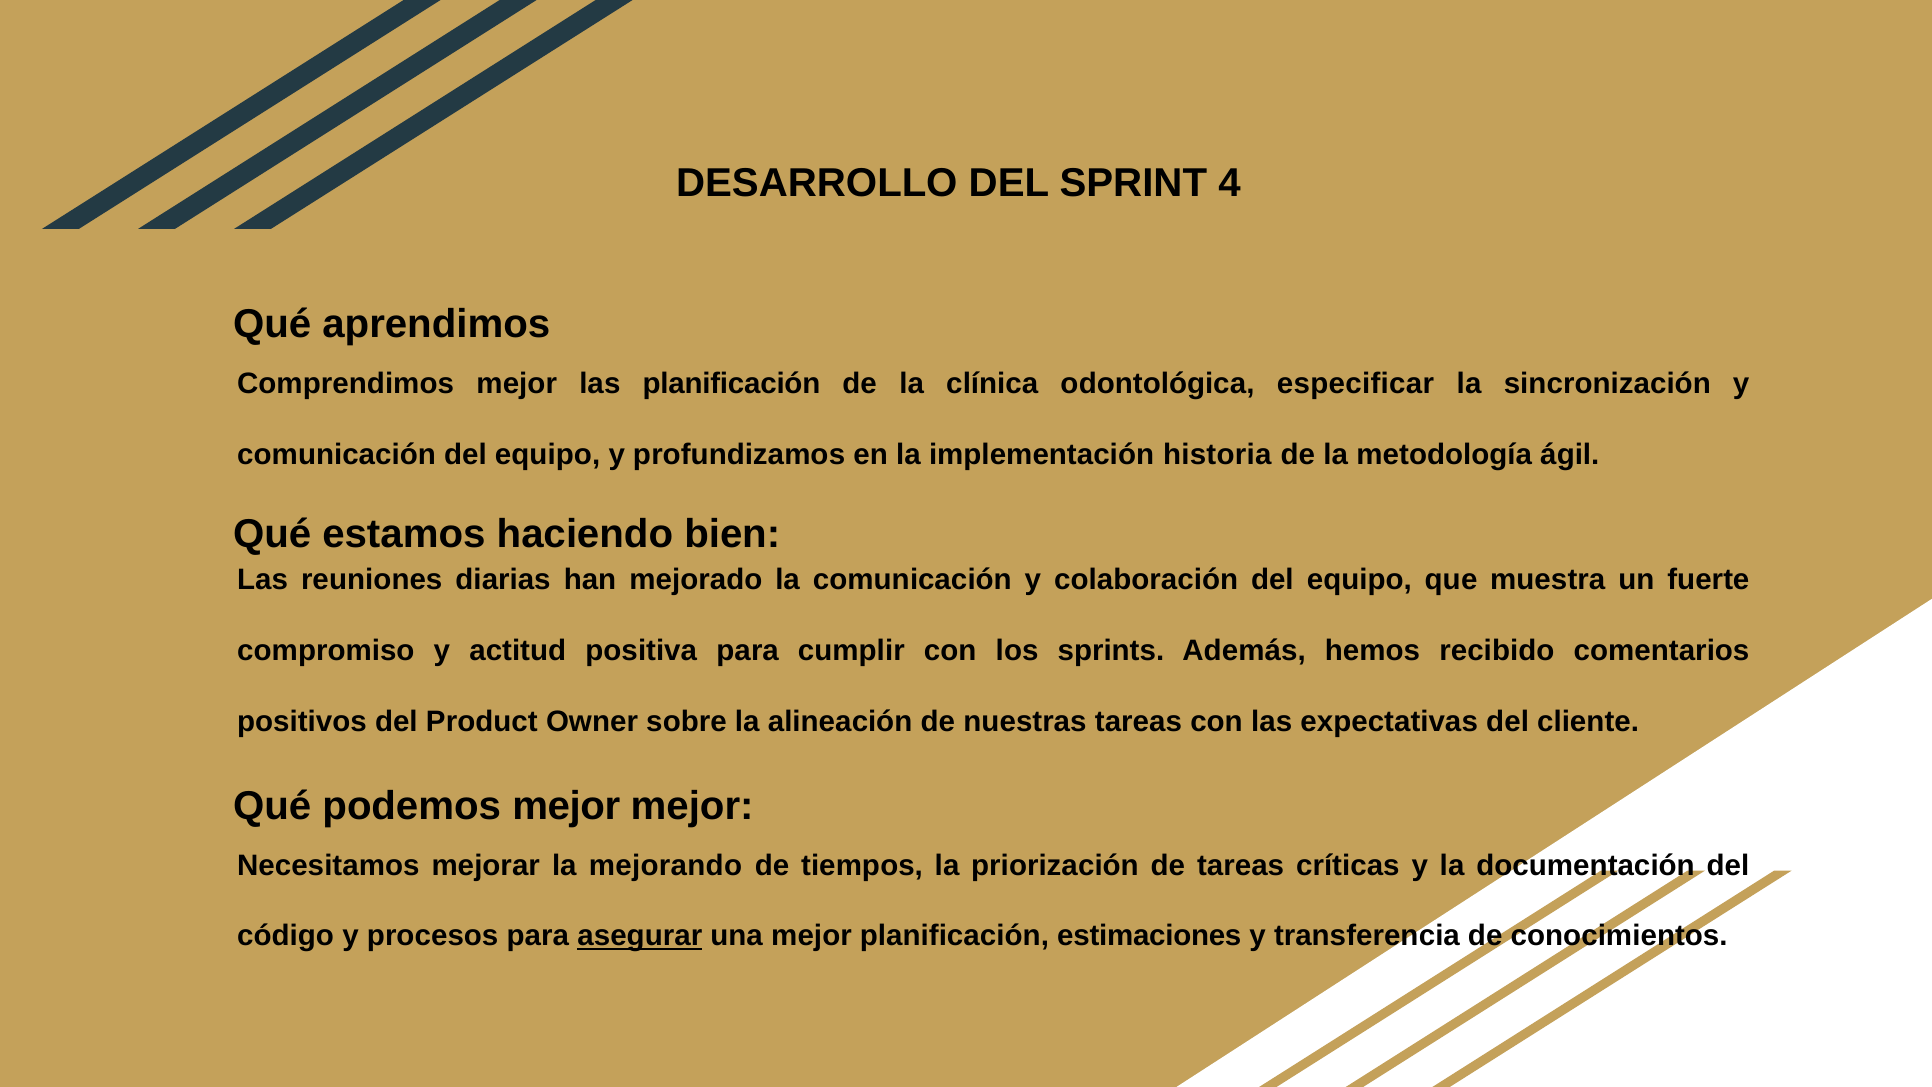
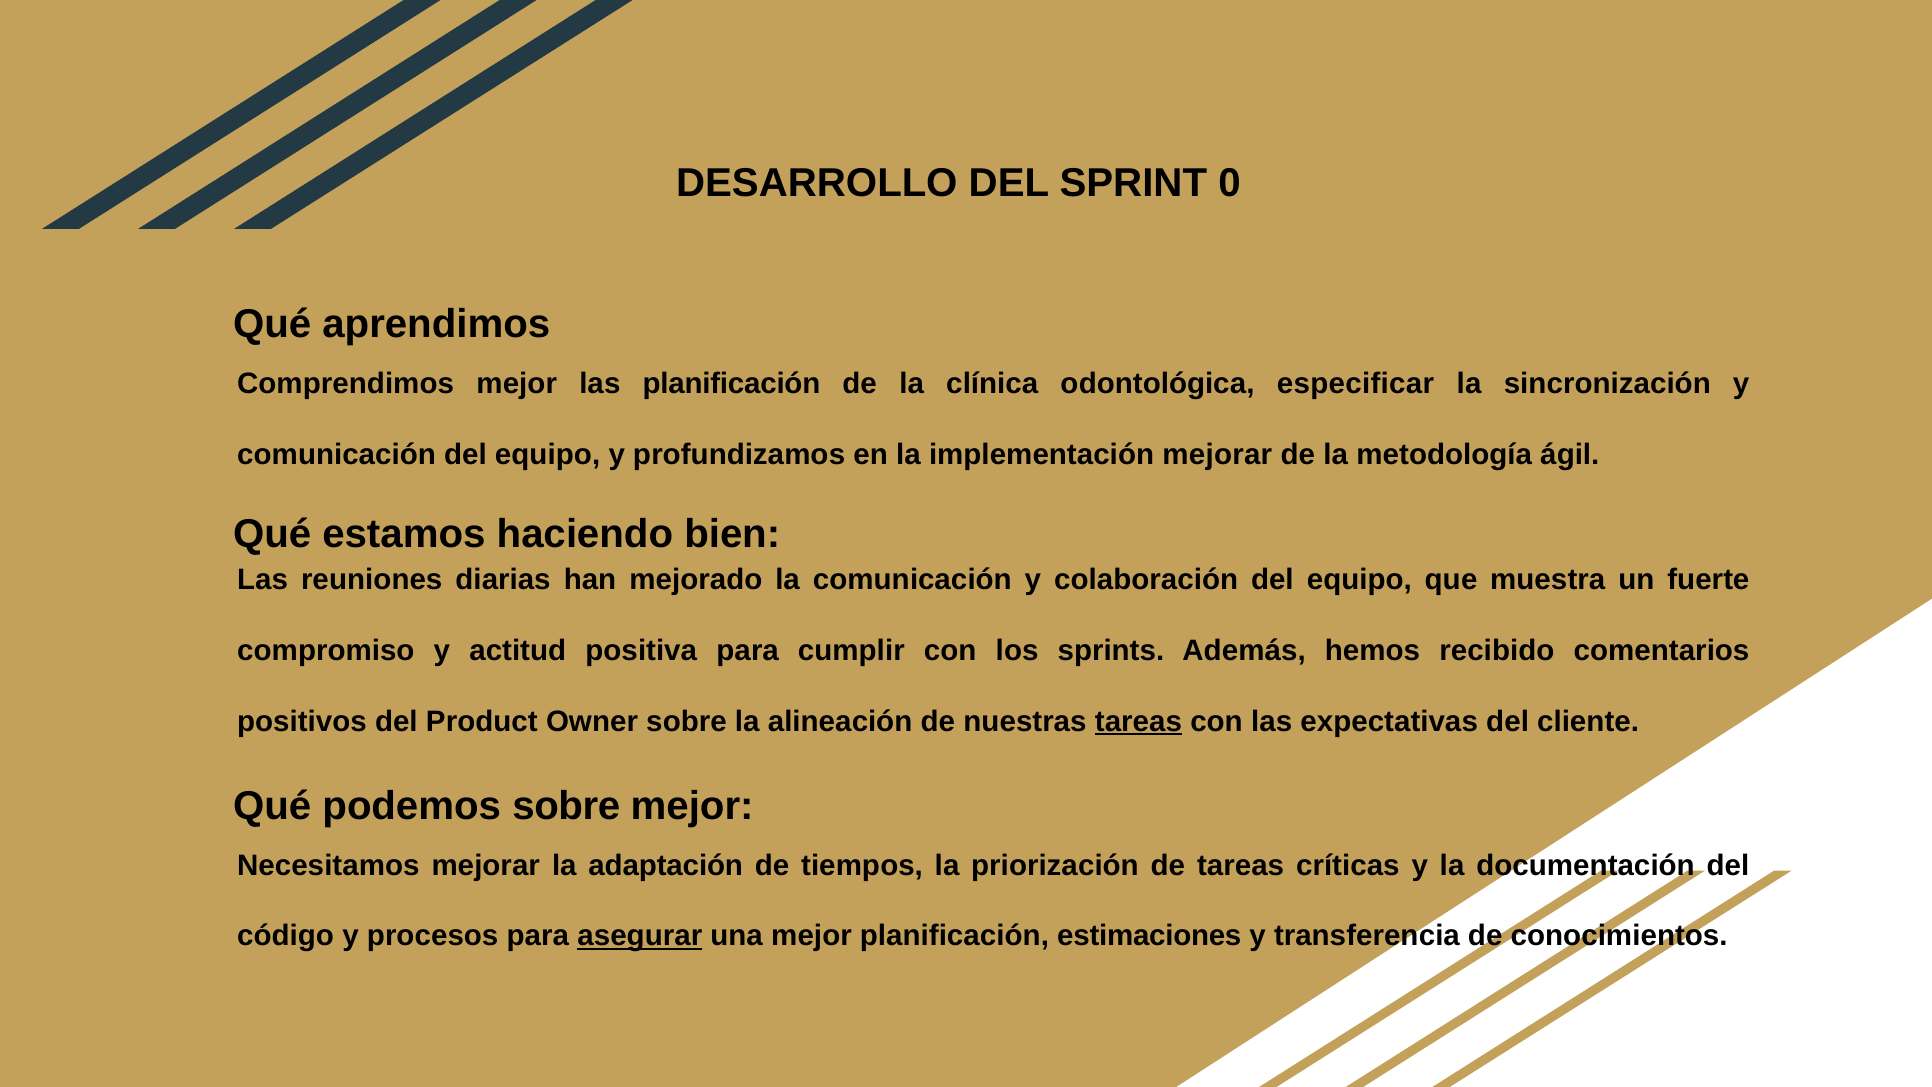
4: 4 -> 0 (1229, 183)
implementación historia: historia -> mejorar (1217, 455)
tareas underline: none -> present (1138, 721)
podemos mejor: mejor -> sobre (566, 806)
mejorando: mejorando -> adaptación (666, 865)
